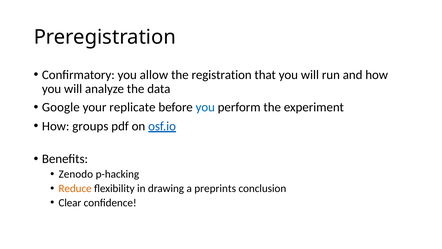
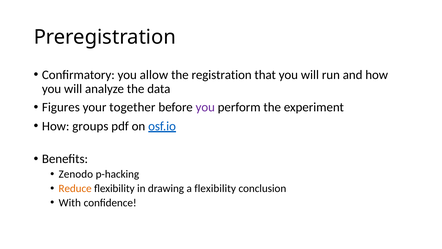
Google: Google -> Figures (61, 107)
replicate: replicate -> together (132, 107)
you colour: blue -> purple (205, 107)
a preprints: preprints -> flexibility (215, 188)
Clear: Clear -> With (70, 202)
